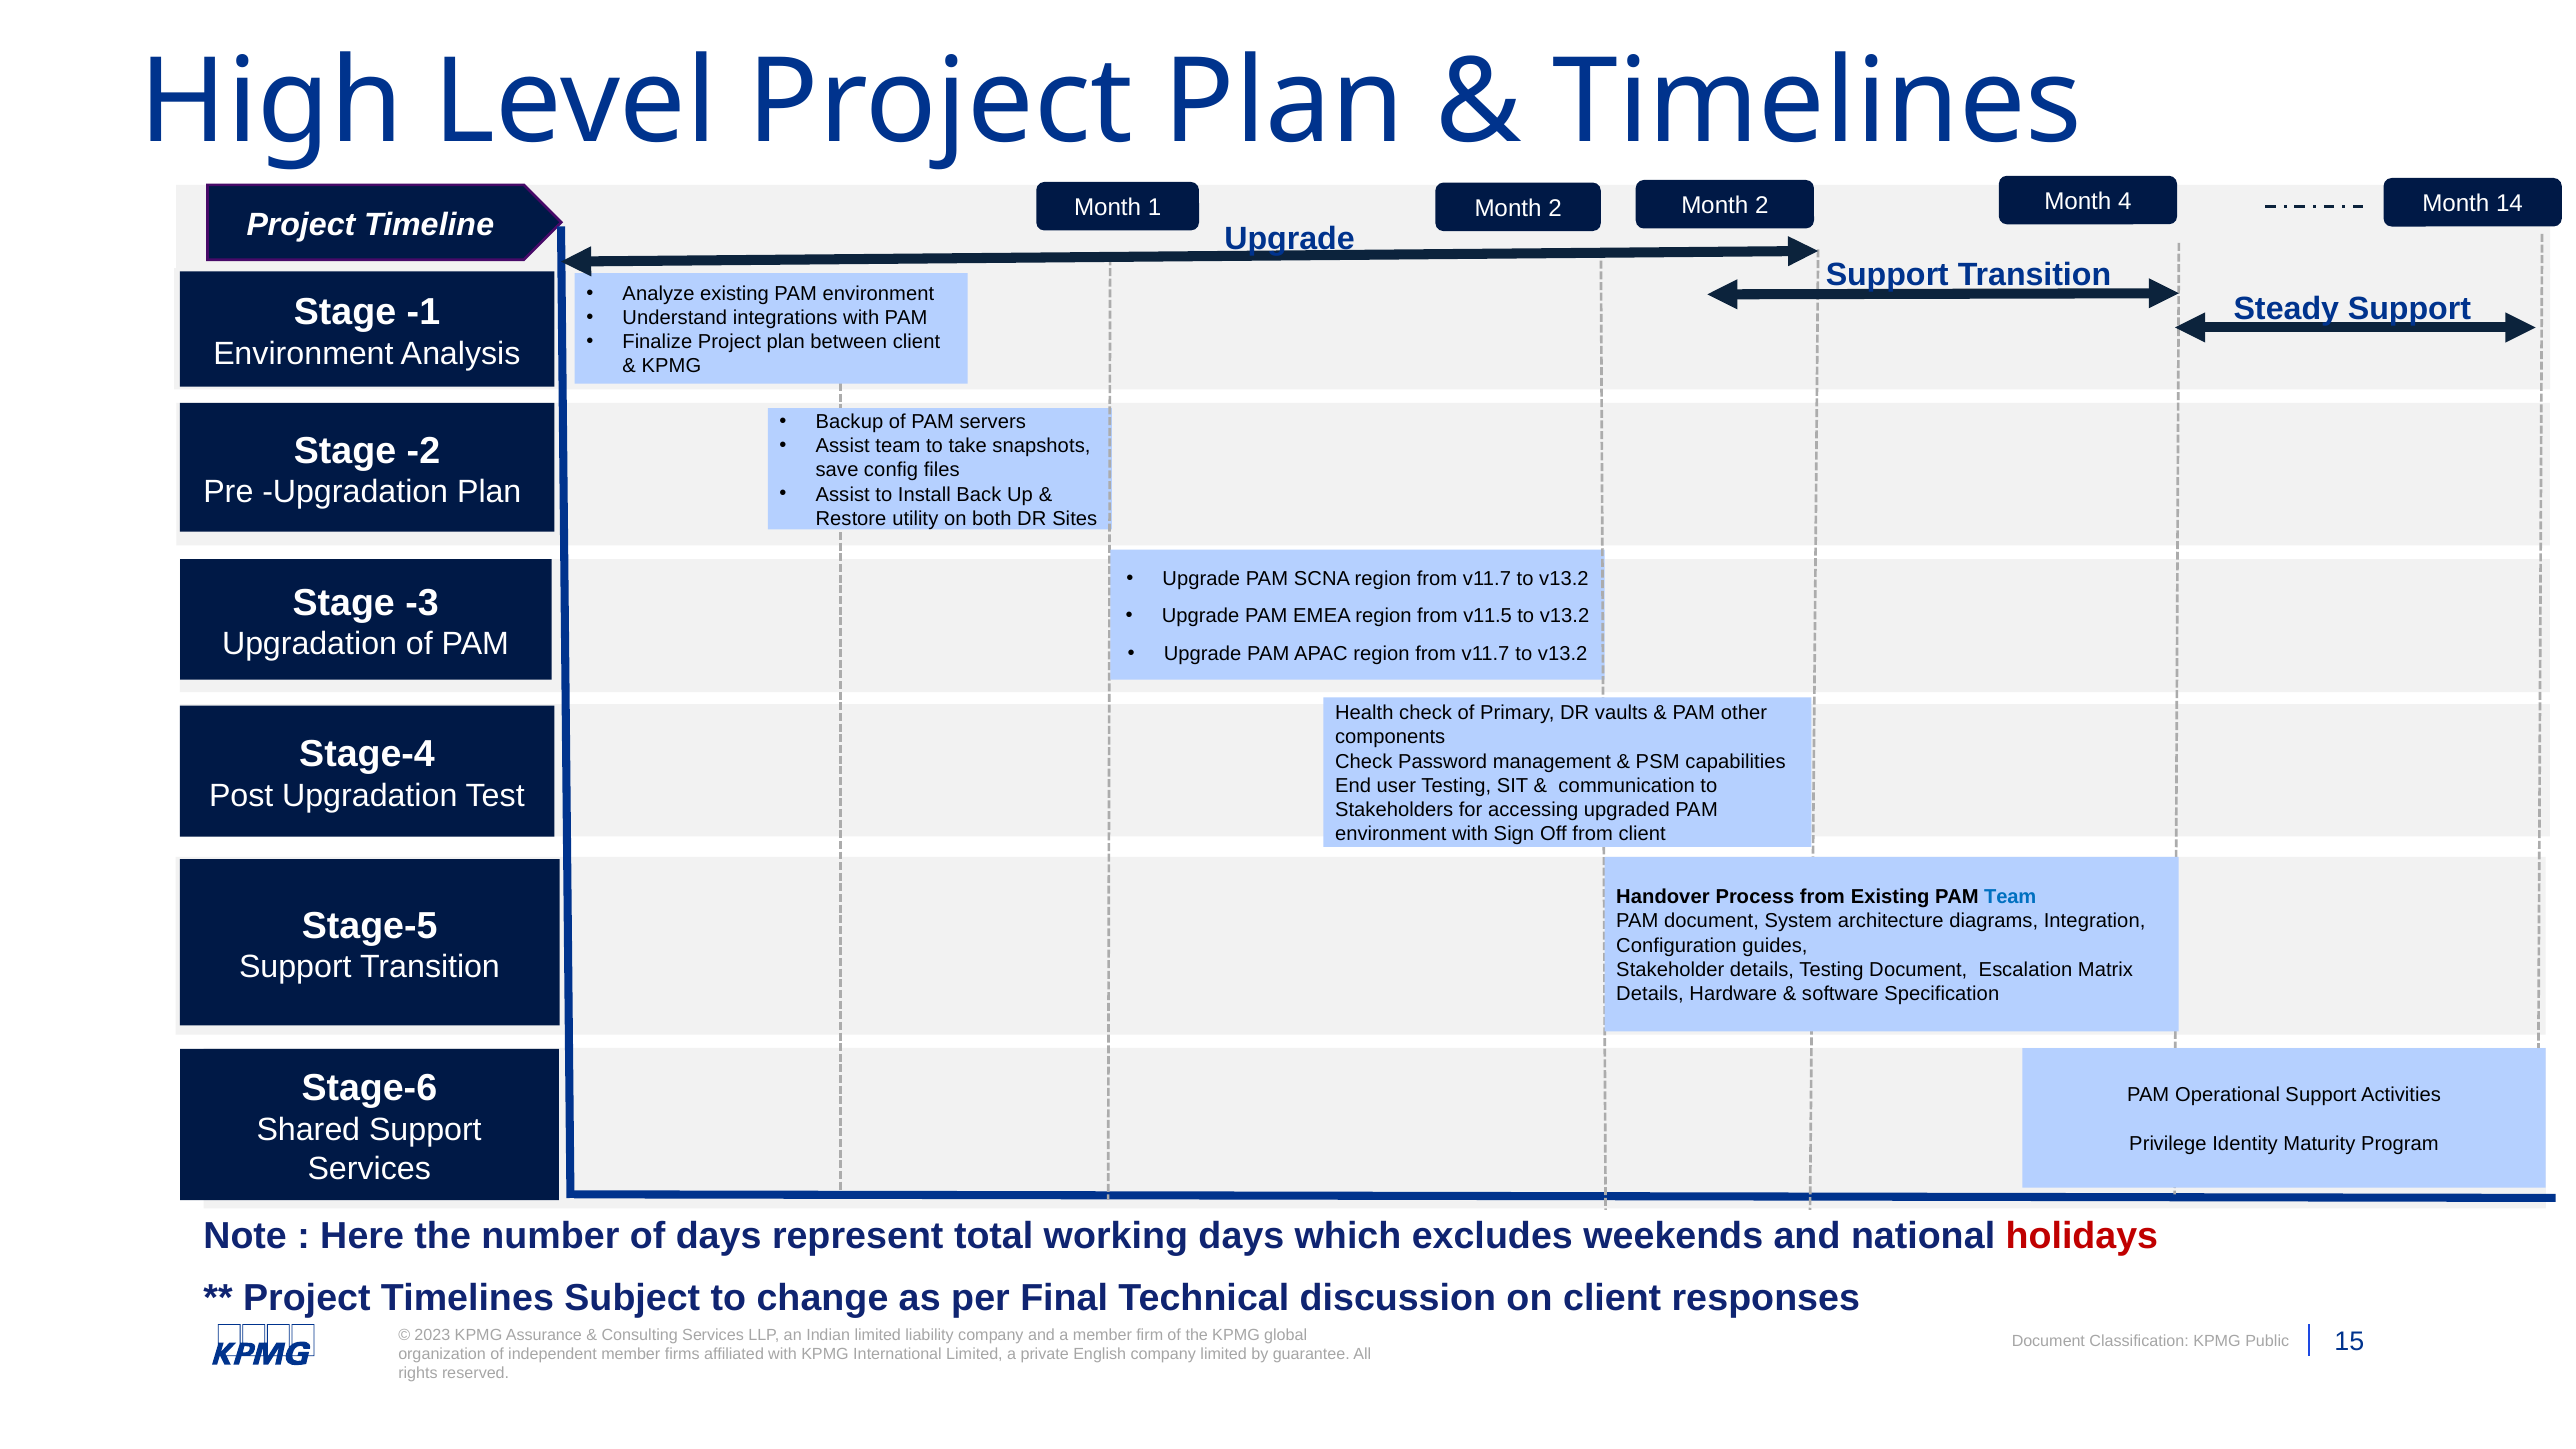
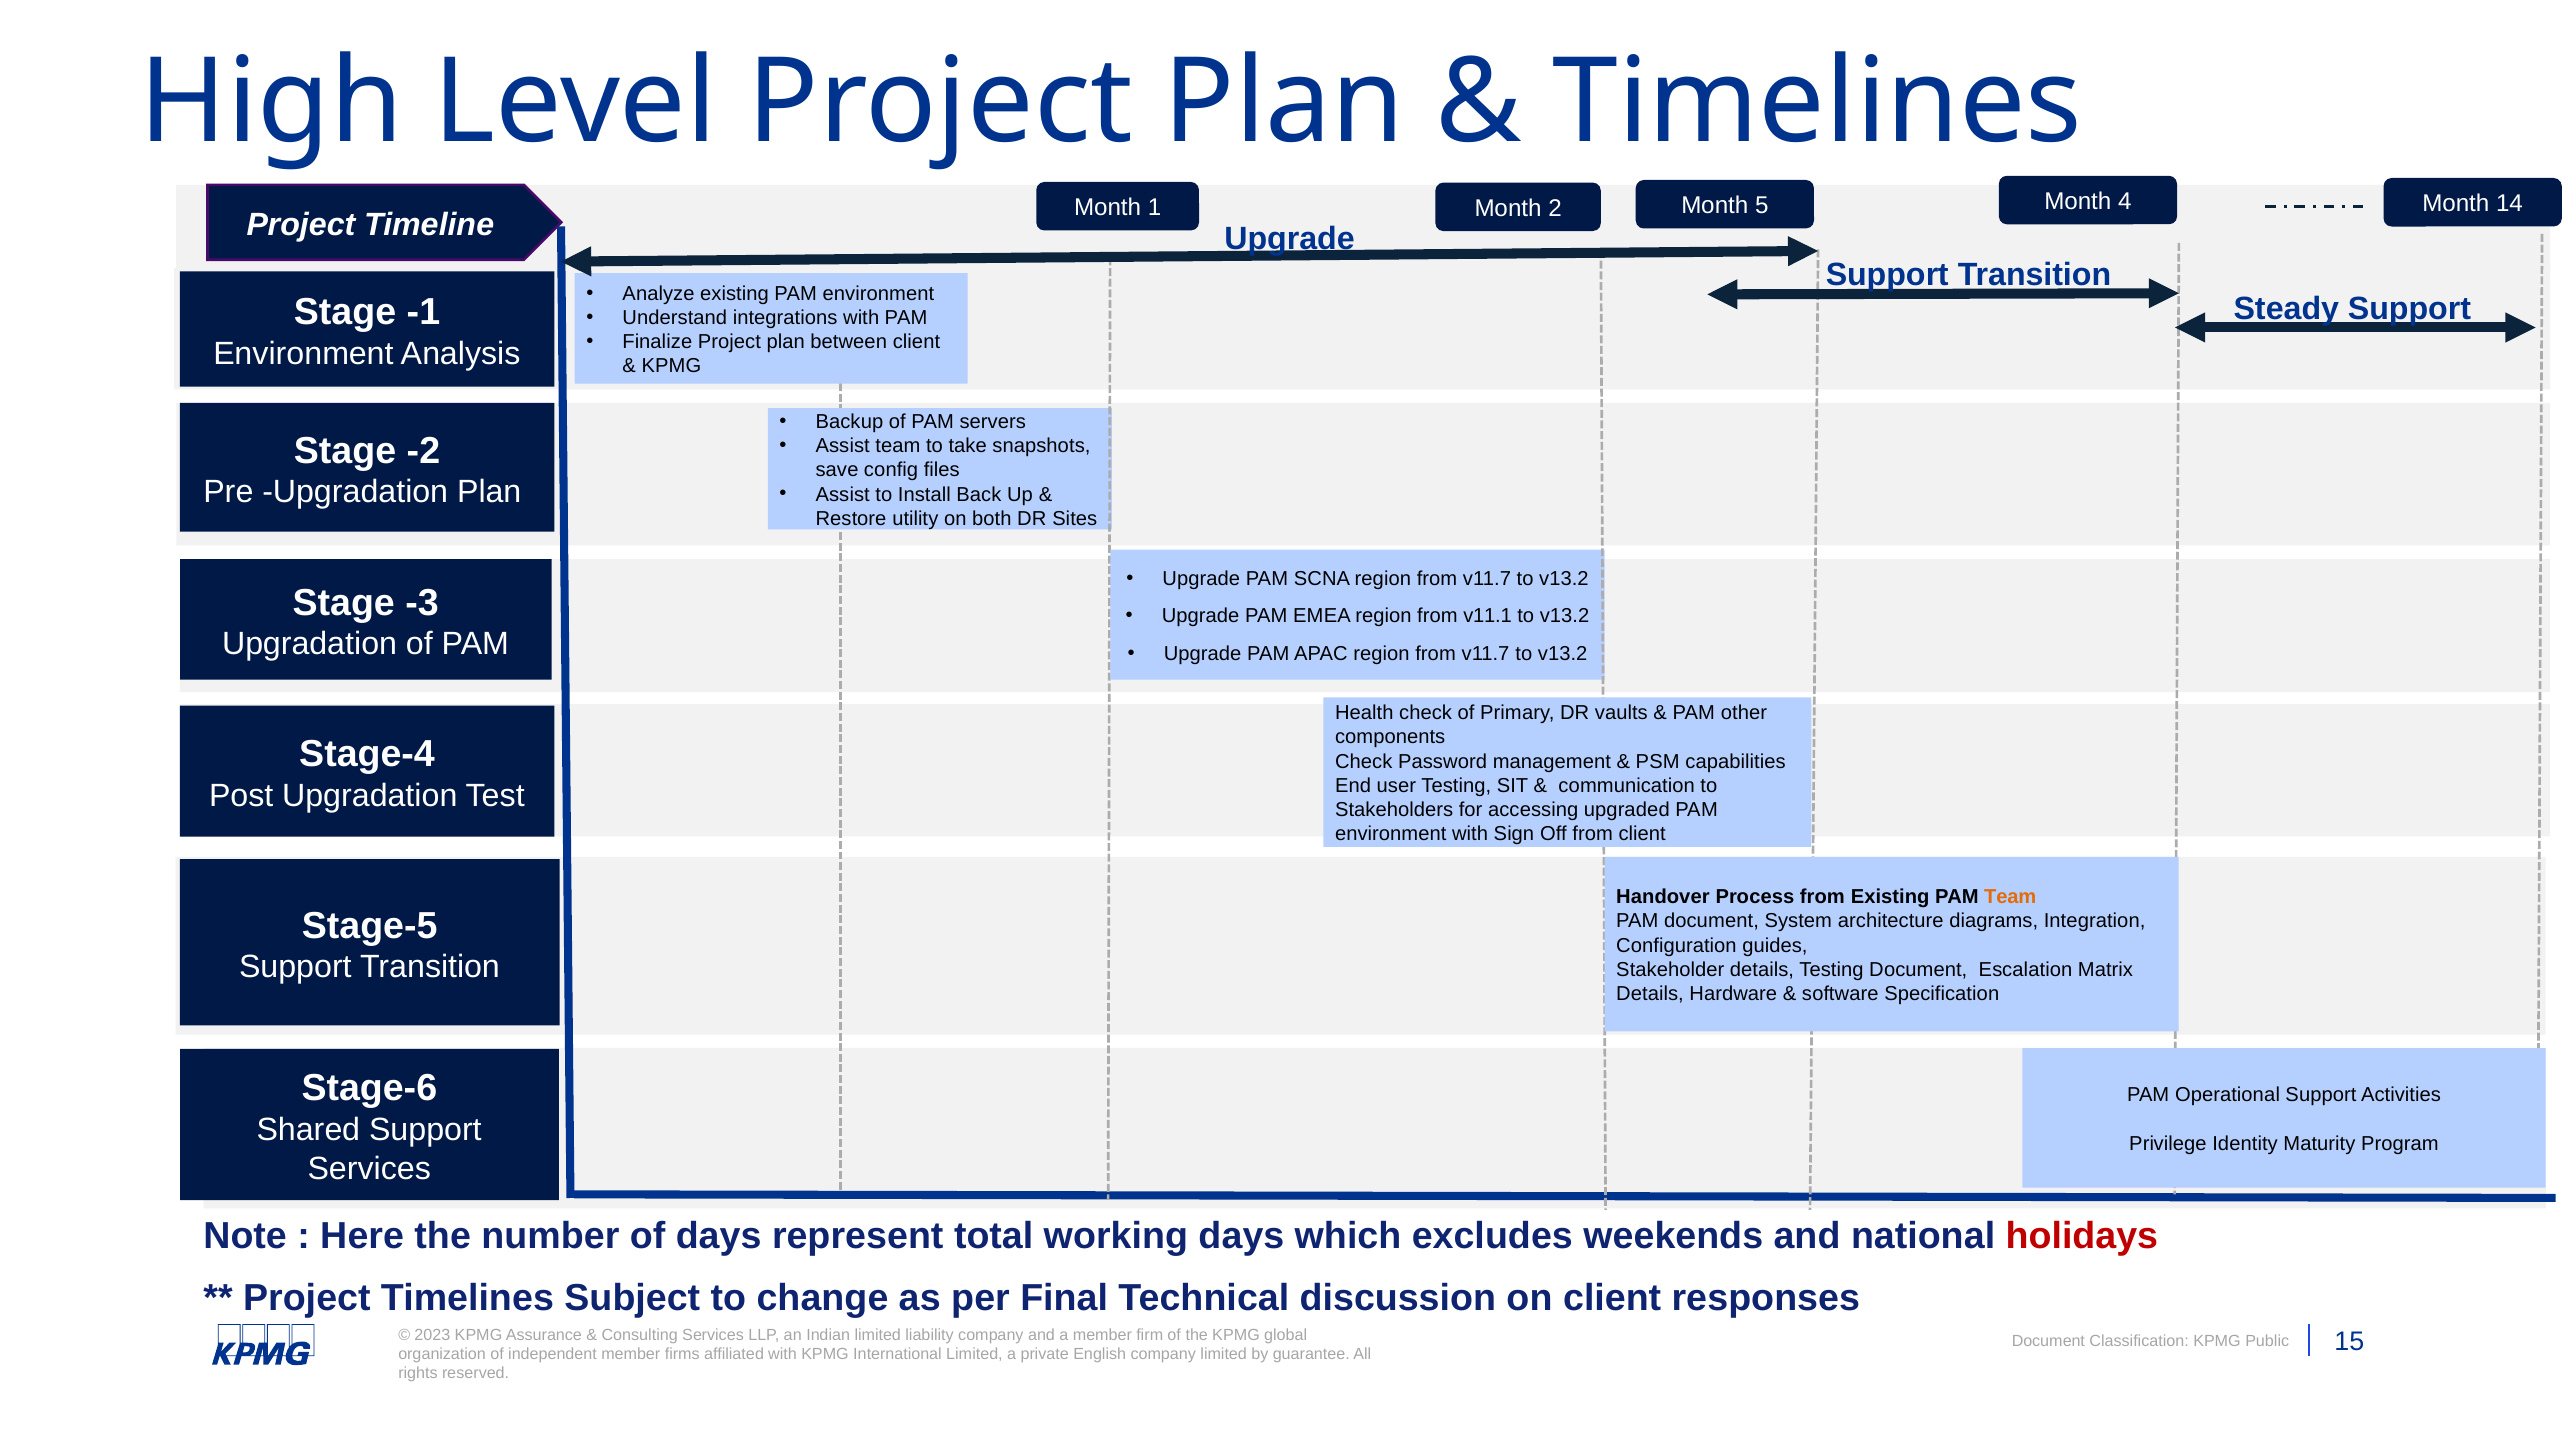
2: 2 -> 5 (1762, 206)
v11.5: v11.5 -> v11.1 (1488, 616)
Team colour: blue -> orange (2010, 897)
